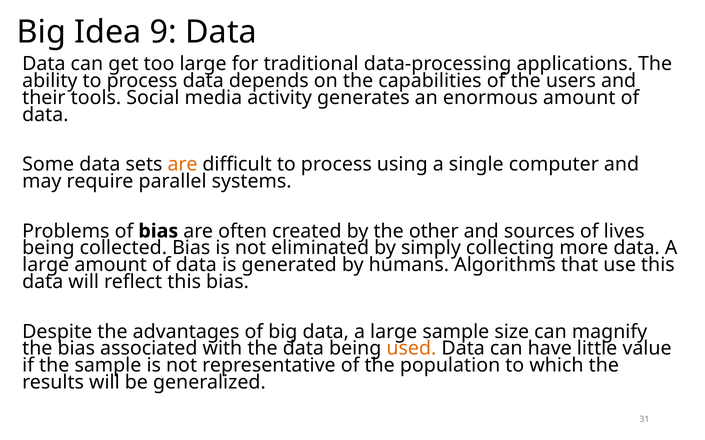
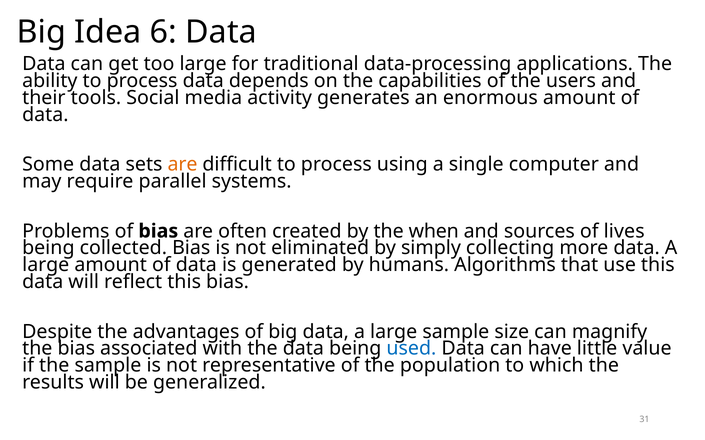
9: 9 -> 6 (163, 32)
other: other -> when (434, 231)
used colour: orange -> blue (411, 349)
